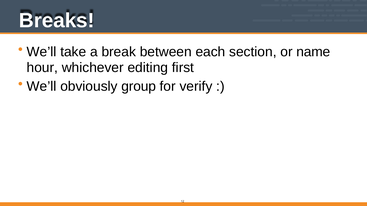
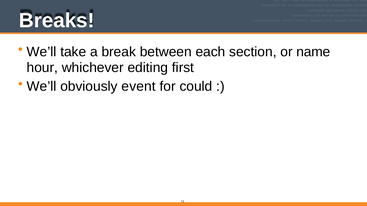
group: group -> event (139, 86)
verify: verify -> could (196, 86)
